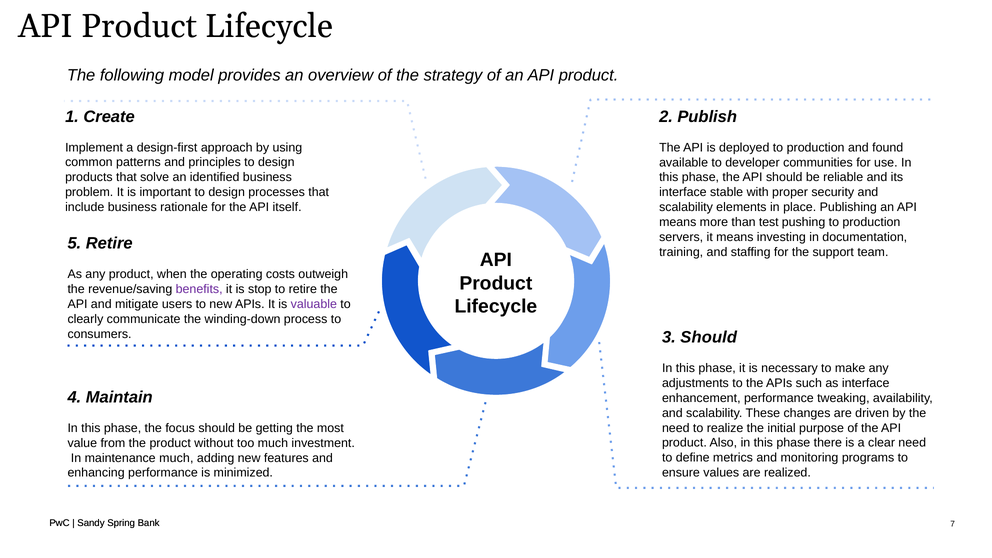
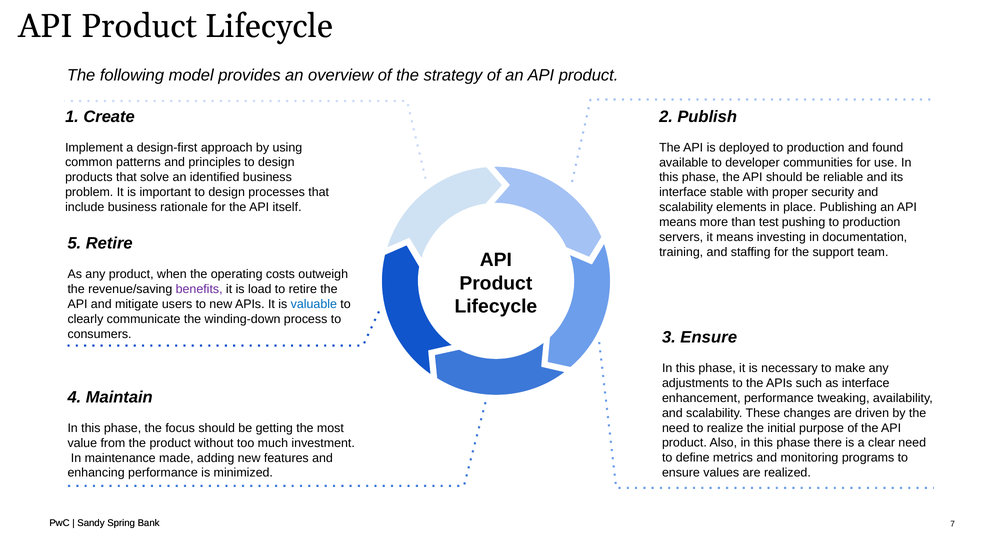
stop: stop -> load (260, 289)
valuable colour: purple -> blue (314, 304)
3 Should: Should -> Ensure (709, 337)
maintenance much: much -> made (176, 458)
